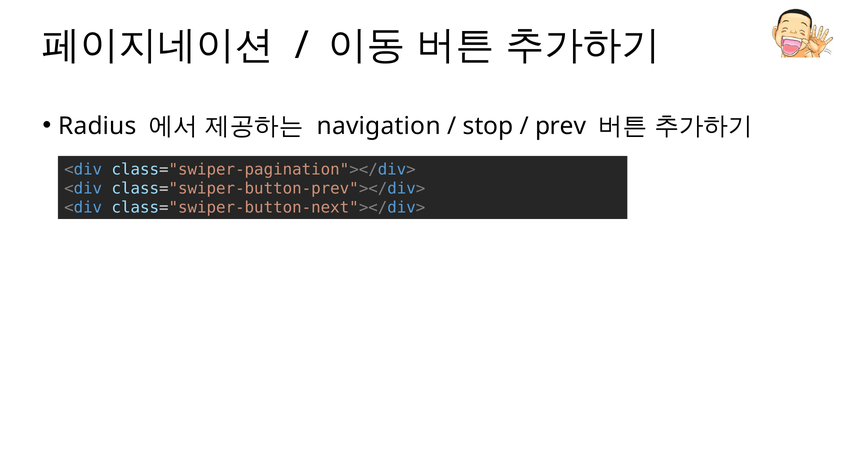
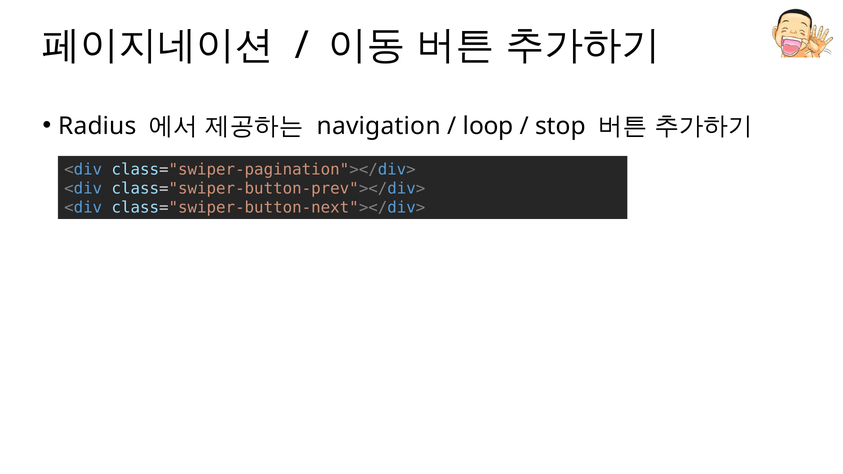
stop: stop -> loop (488, 126)
prev: prev -> stop (560, 126)
